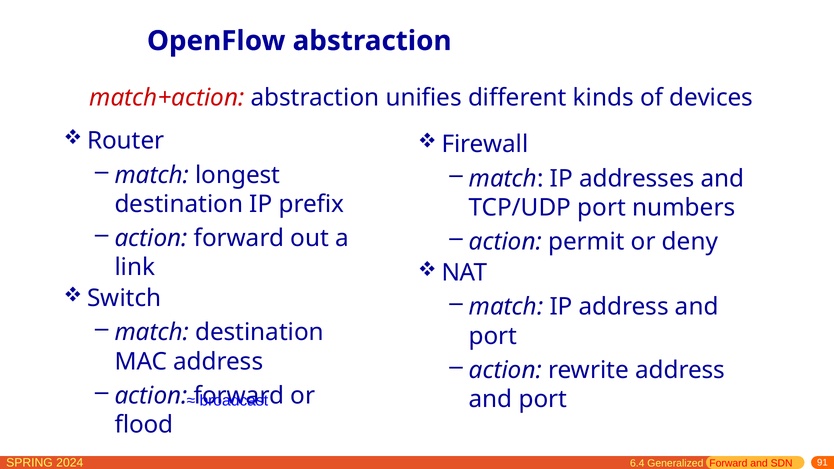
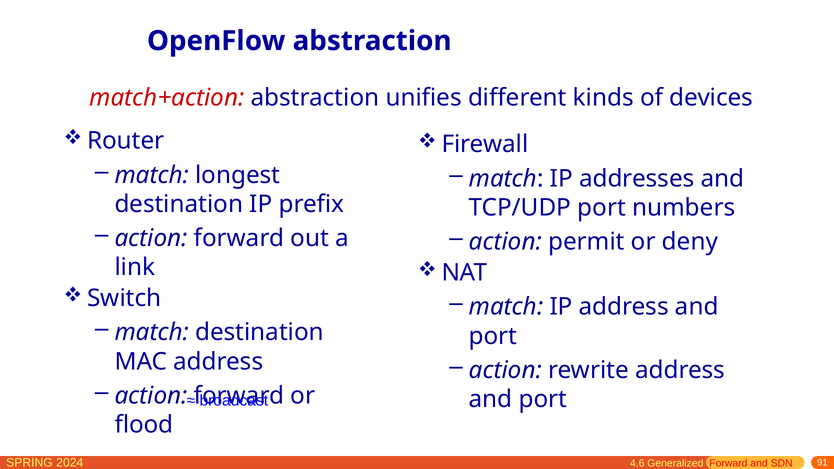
6.4: 6.4 -> 4.6 (637, 463)
